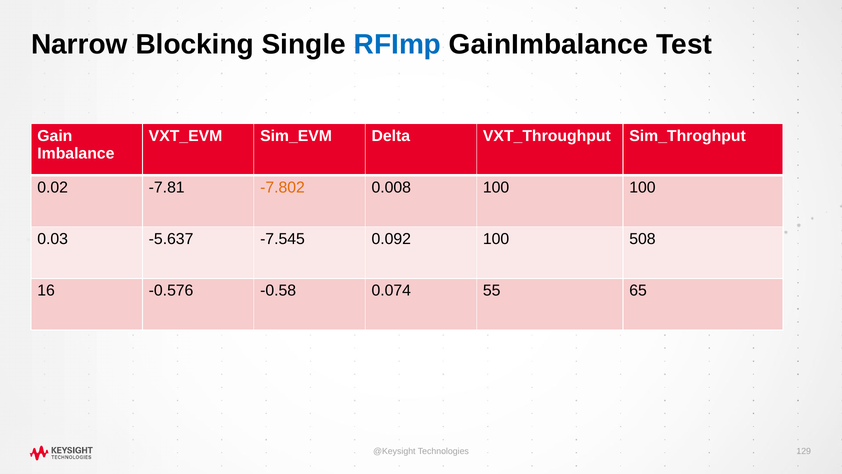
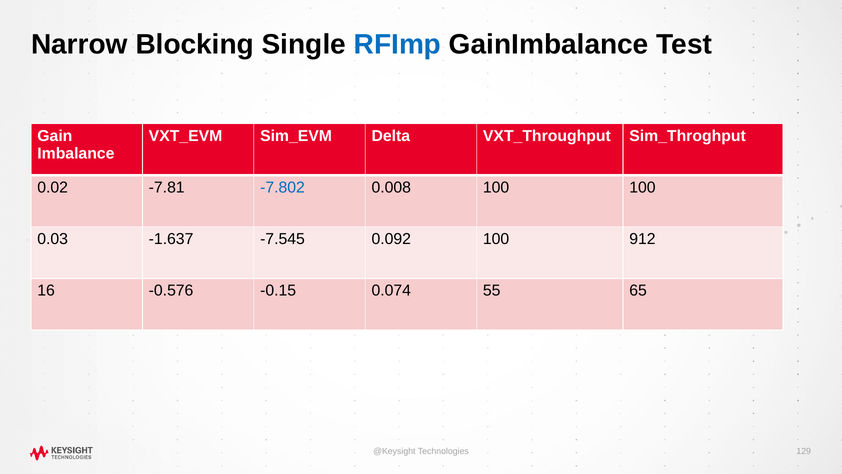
-7.802 colour: orange -> blue (282, 187)
-5.637: -5.637 -> -1.637 (171, 239)
508: 508 -> 912 (642, 239)
-0.58: -0.58 -> -0.15 (278, 291)
